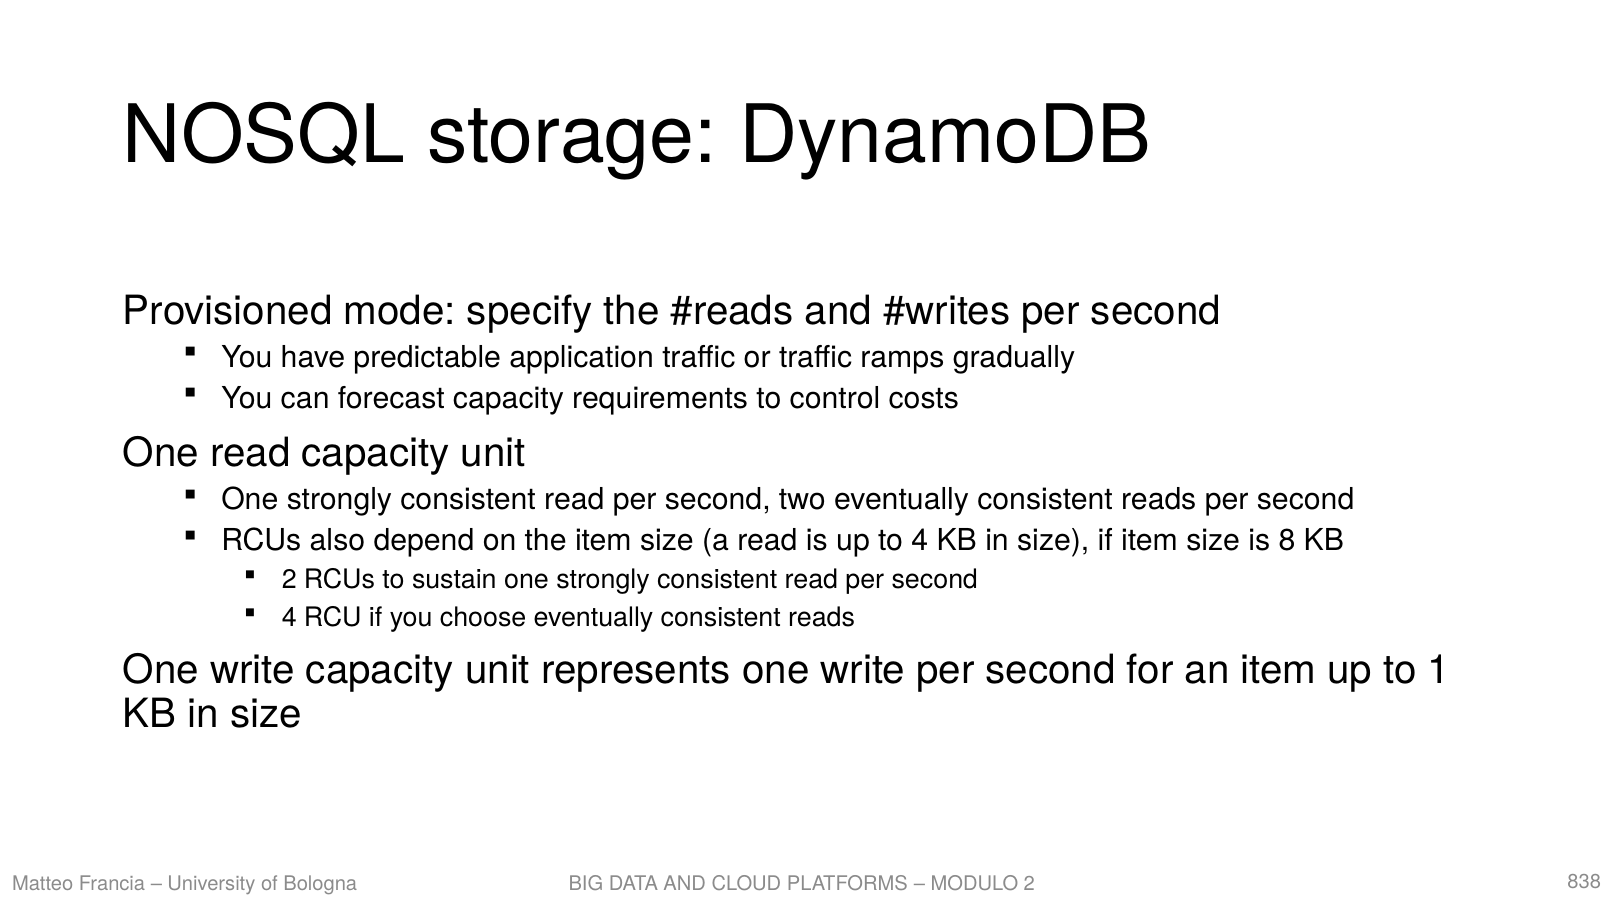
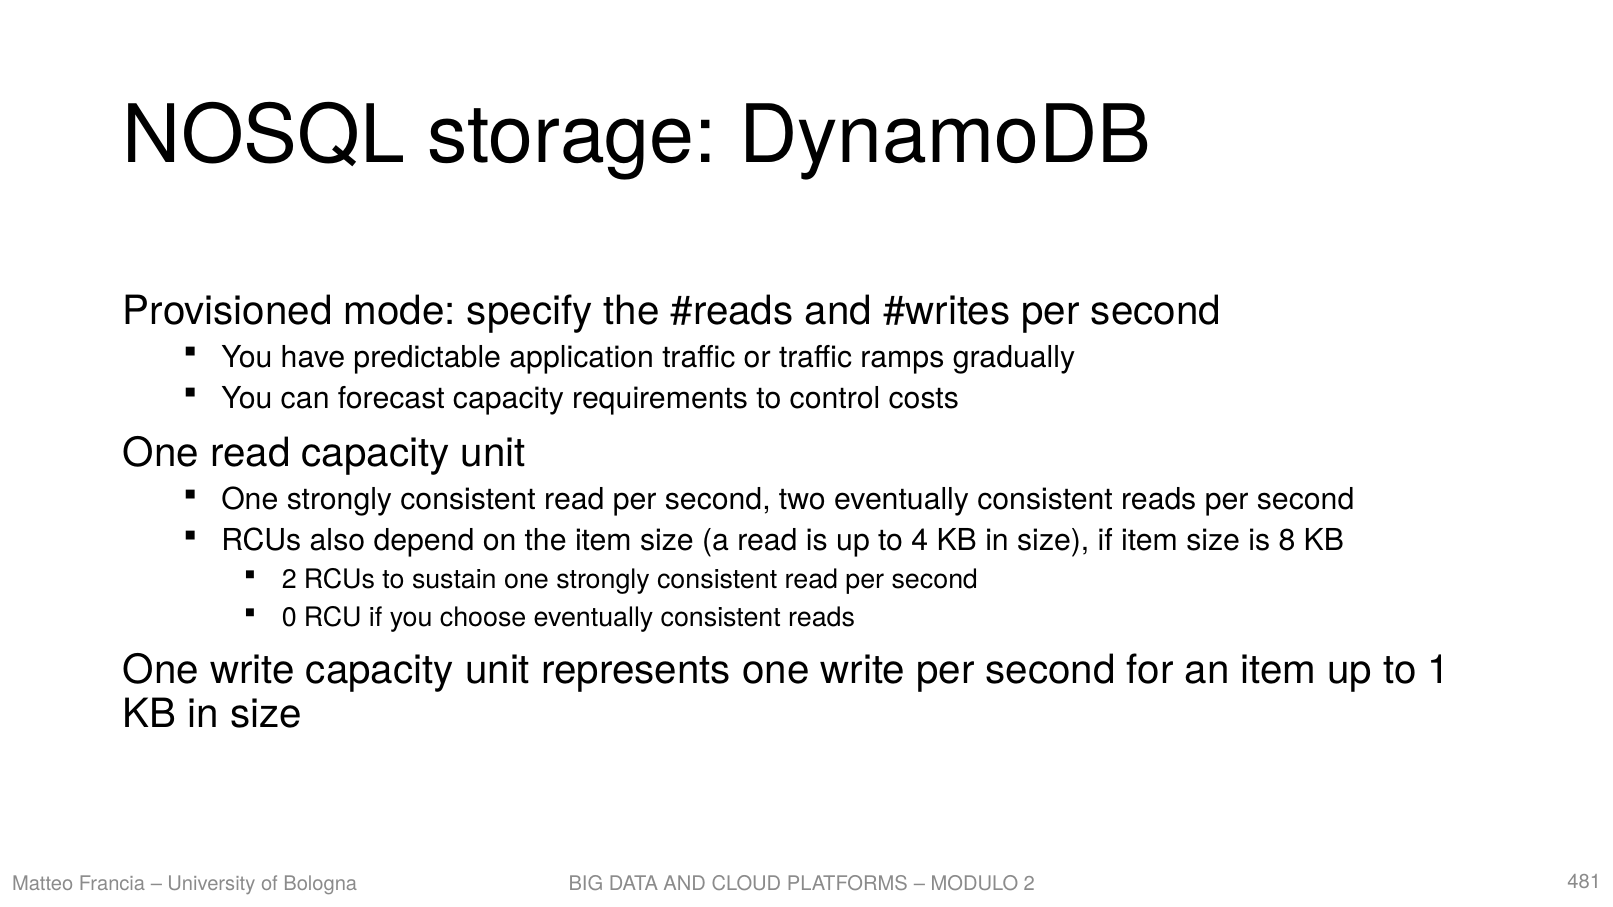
4: 4 -> 0 (289, 618)
838: 838 -> 481 (1584, 882)
